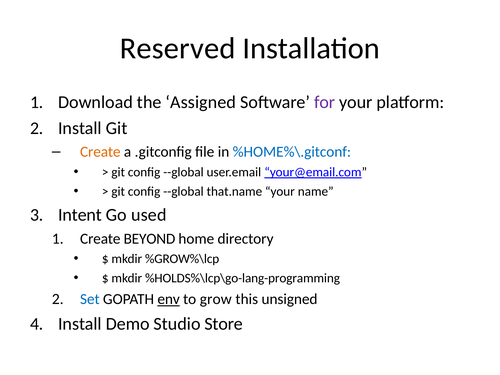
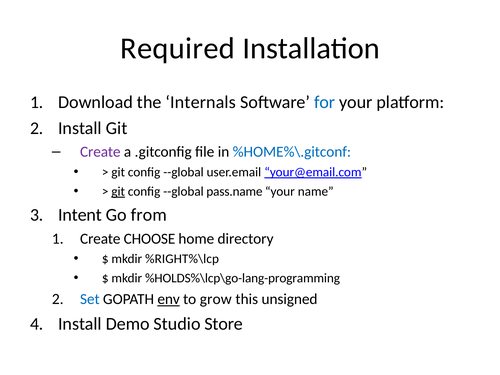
Reserved: Reserved -> Required (178, 48)
Assigned: Assigned -> Internals (201, 102)
for colour: purple -> blue (325, 102)
Create colour: orange -> purple (100, 152)
git underline: none -> present (118, 191)
that.name: that.name -> pass.name (234, 191)
used: used -> from (149, 215)
BEYOND: BEYOND -> CHOOSE (149, 239)
%GROW%\lcp: %GROW%\lcp -> %RIGHT%\lcp (182, 259)
